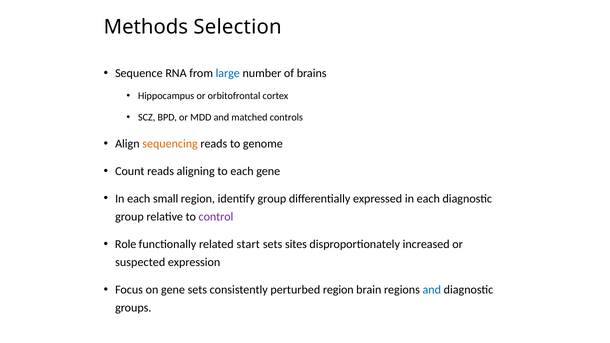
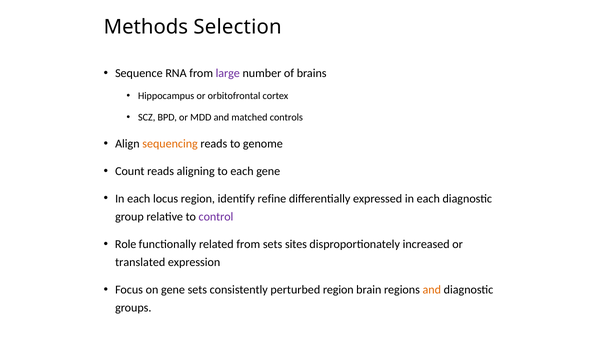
large colour: blue -> purple (228, 73)
small: small -> locus (166, 199)
identify group: group -> refine (272, 199)
related start: start -> from (248, 244)
suspected: suspected -> translated (140, 262)
and colour: blue -> orange (432, 290)
